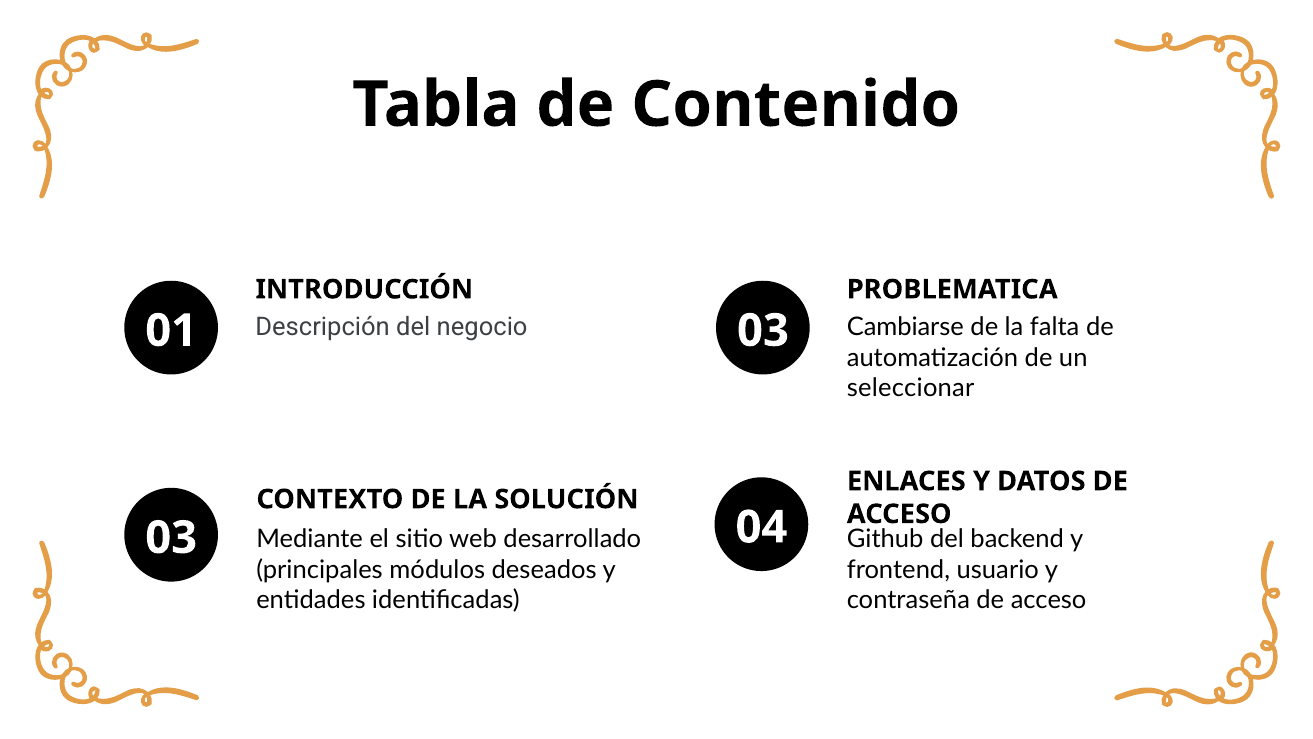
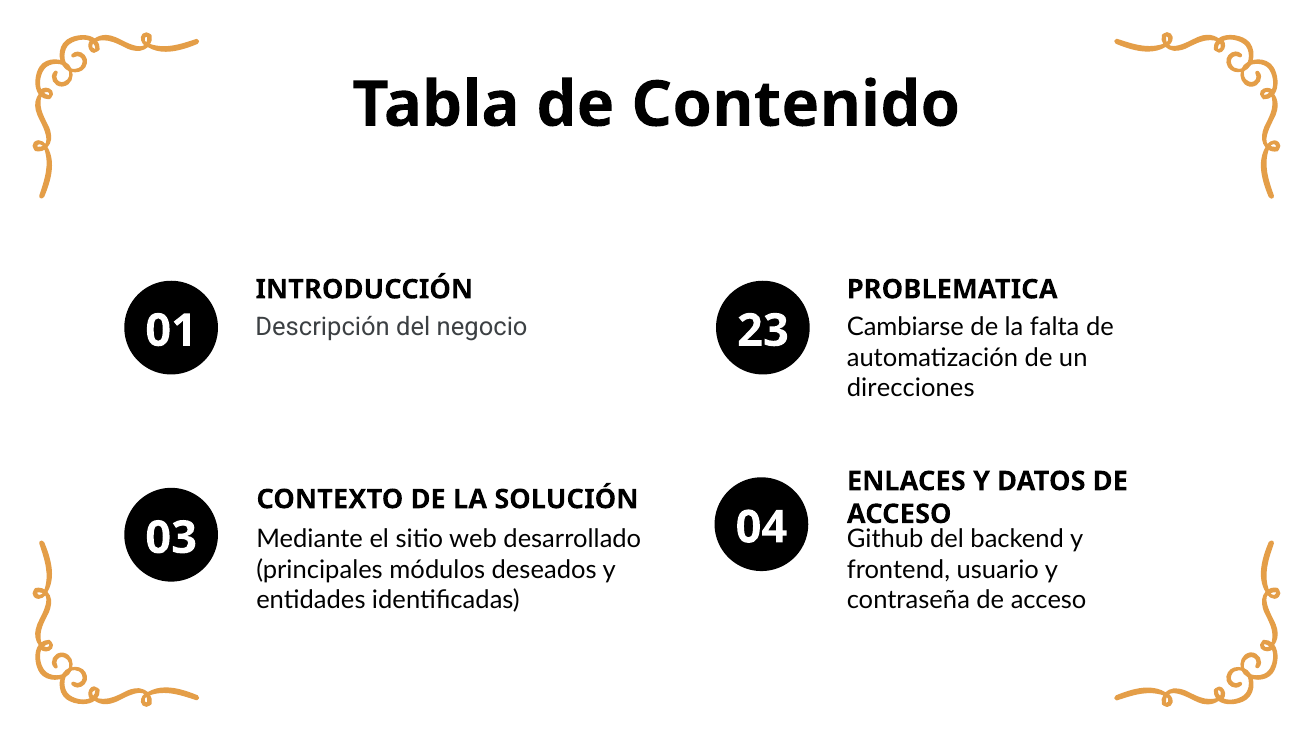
01 03: 03 -> 23 (763, 331)
seleccionar: seleccionar -> direcciones (911, 388)
